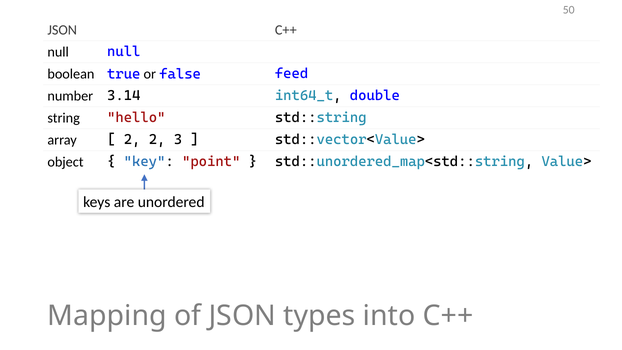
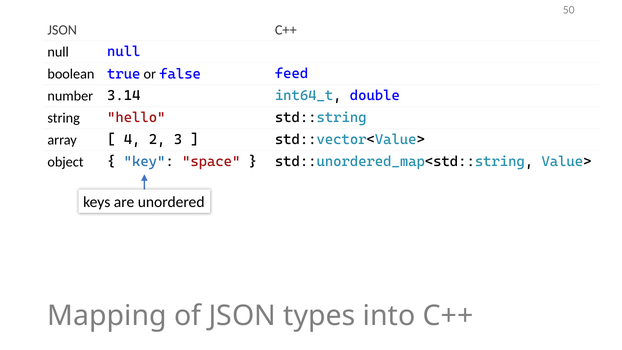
2: 2 -> 4 (132, 140)
point: point -> space (211, 162)
